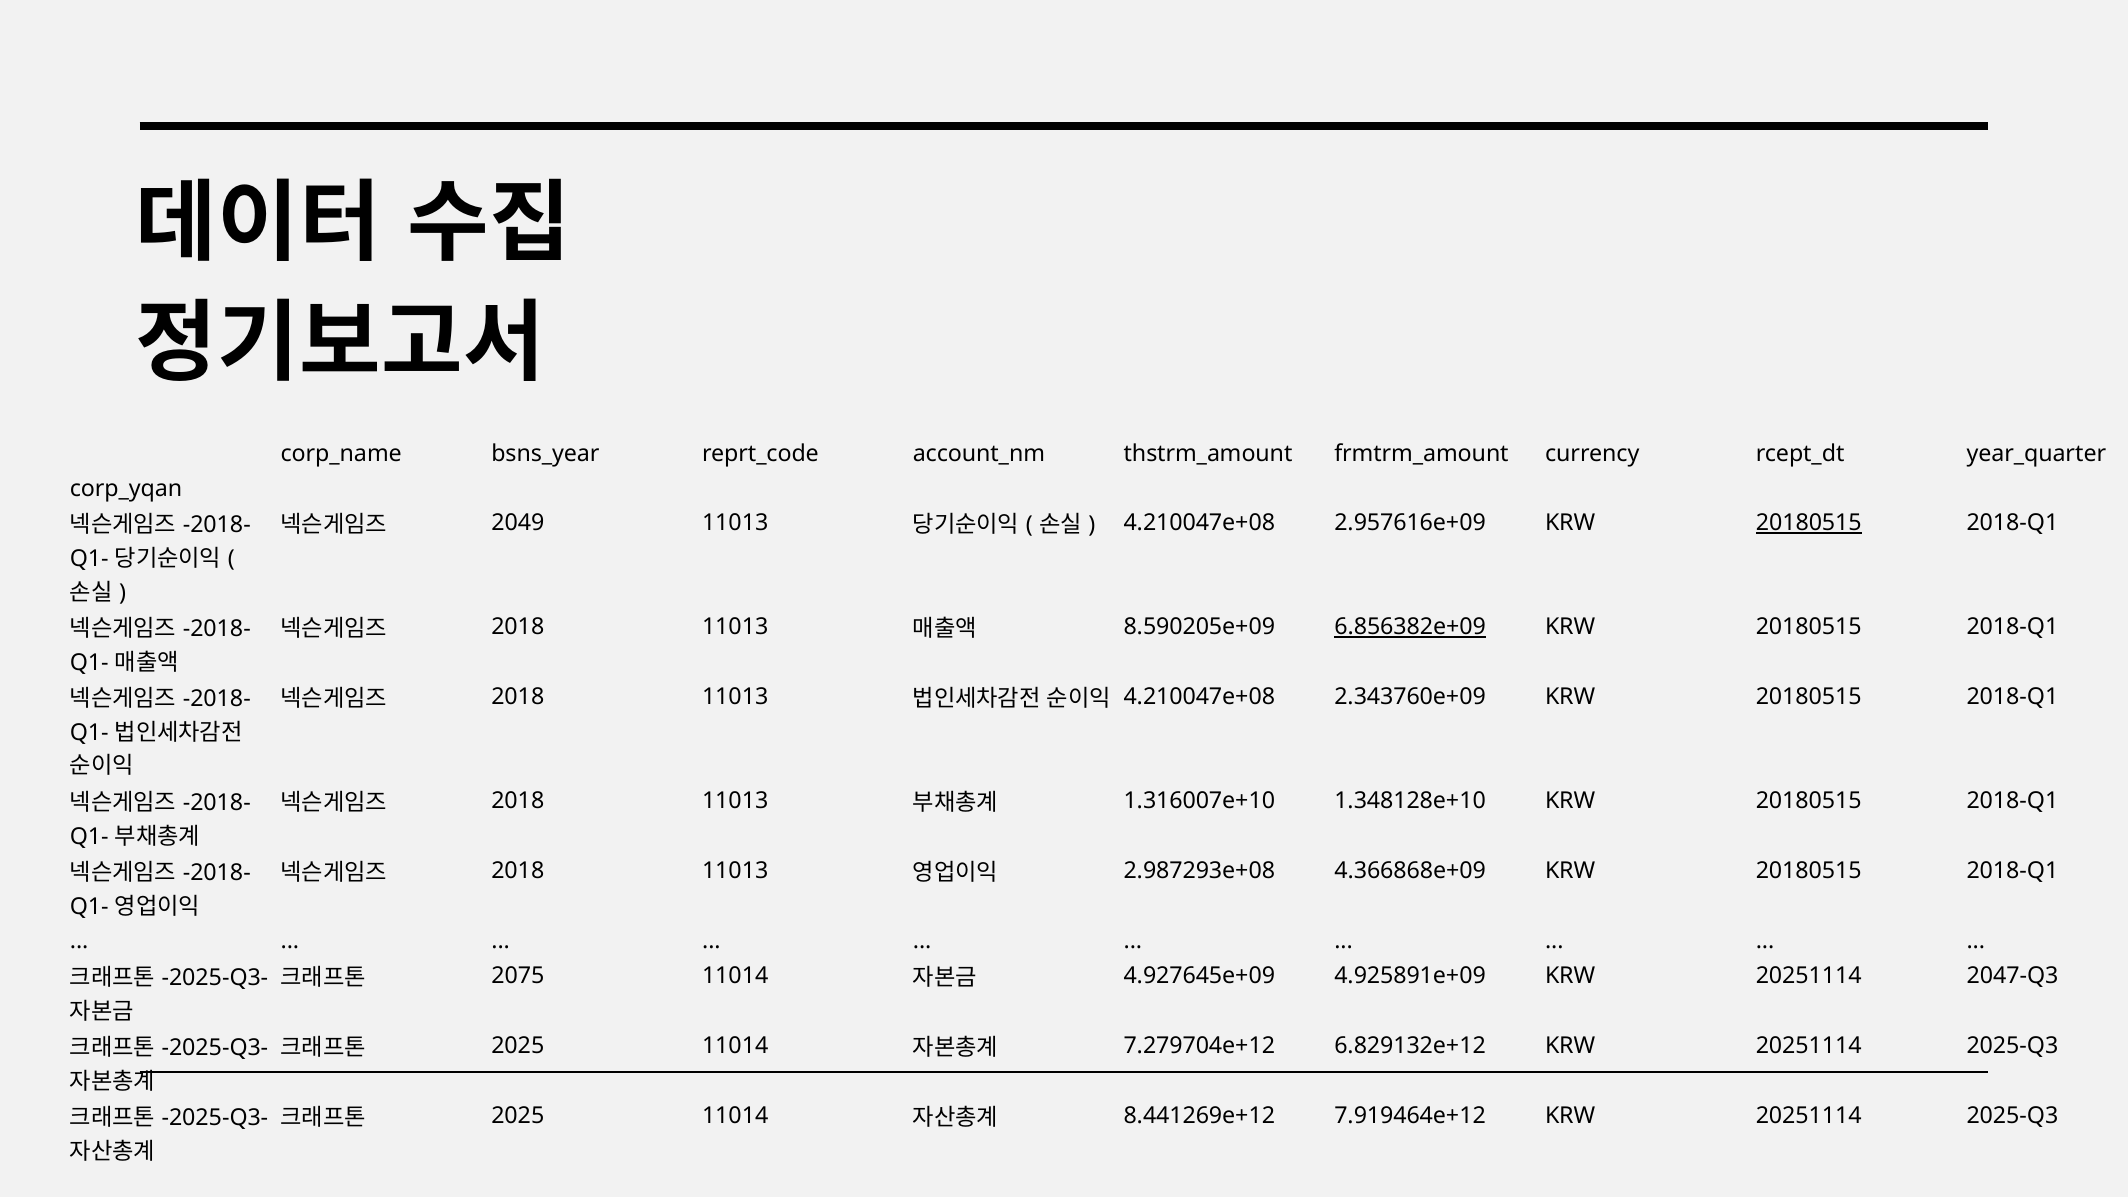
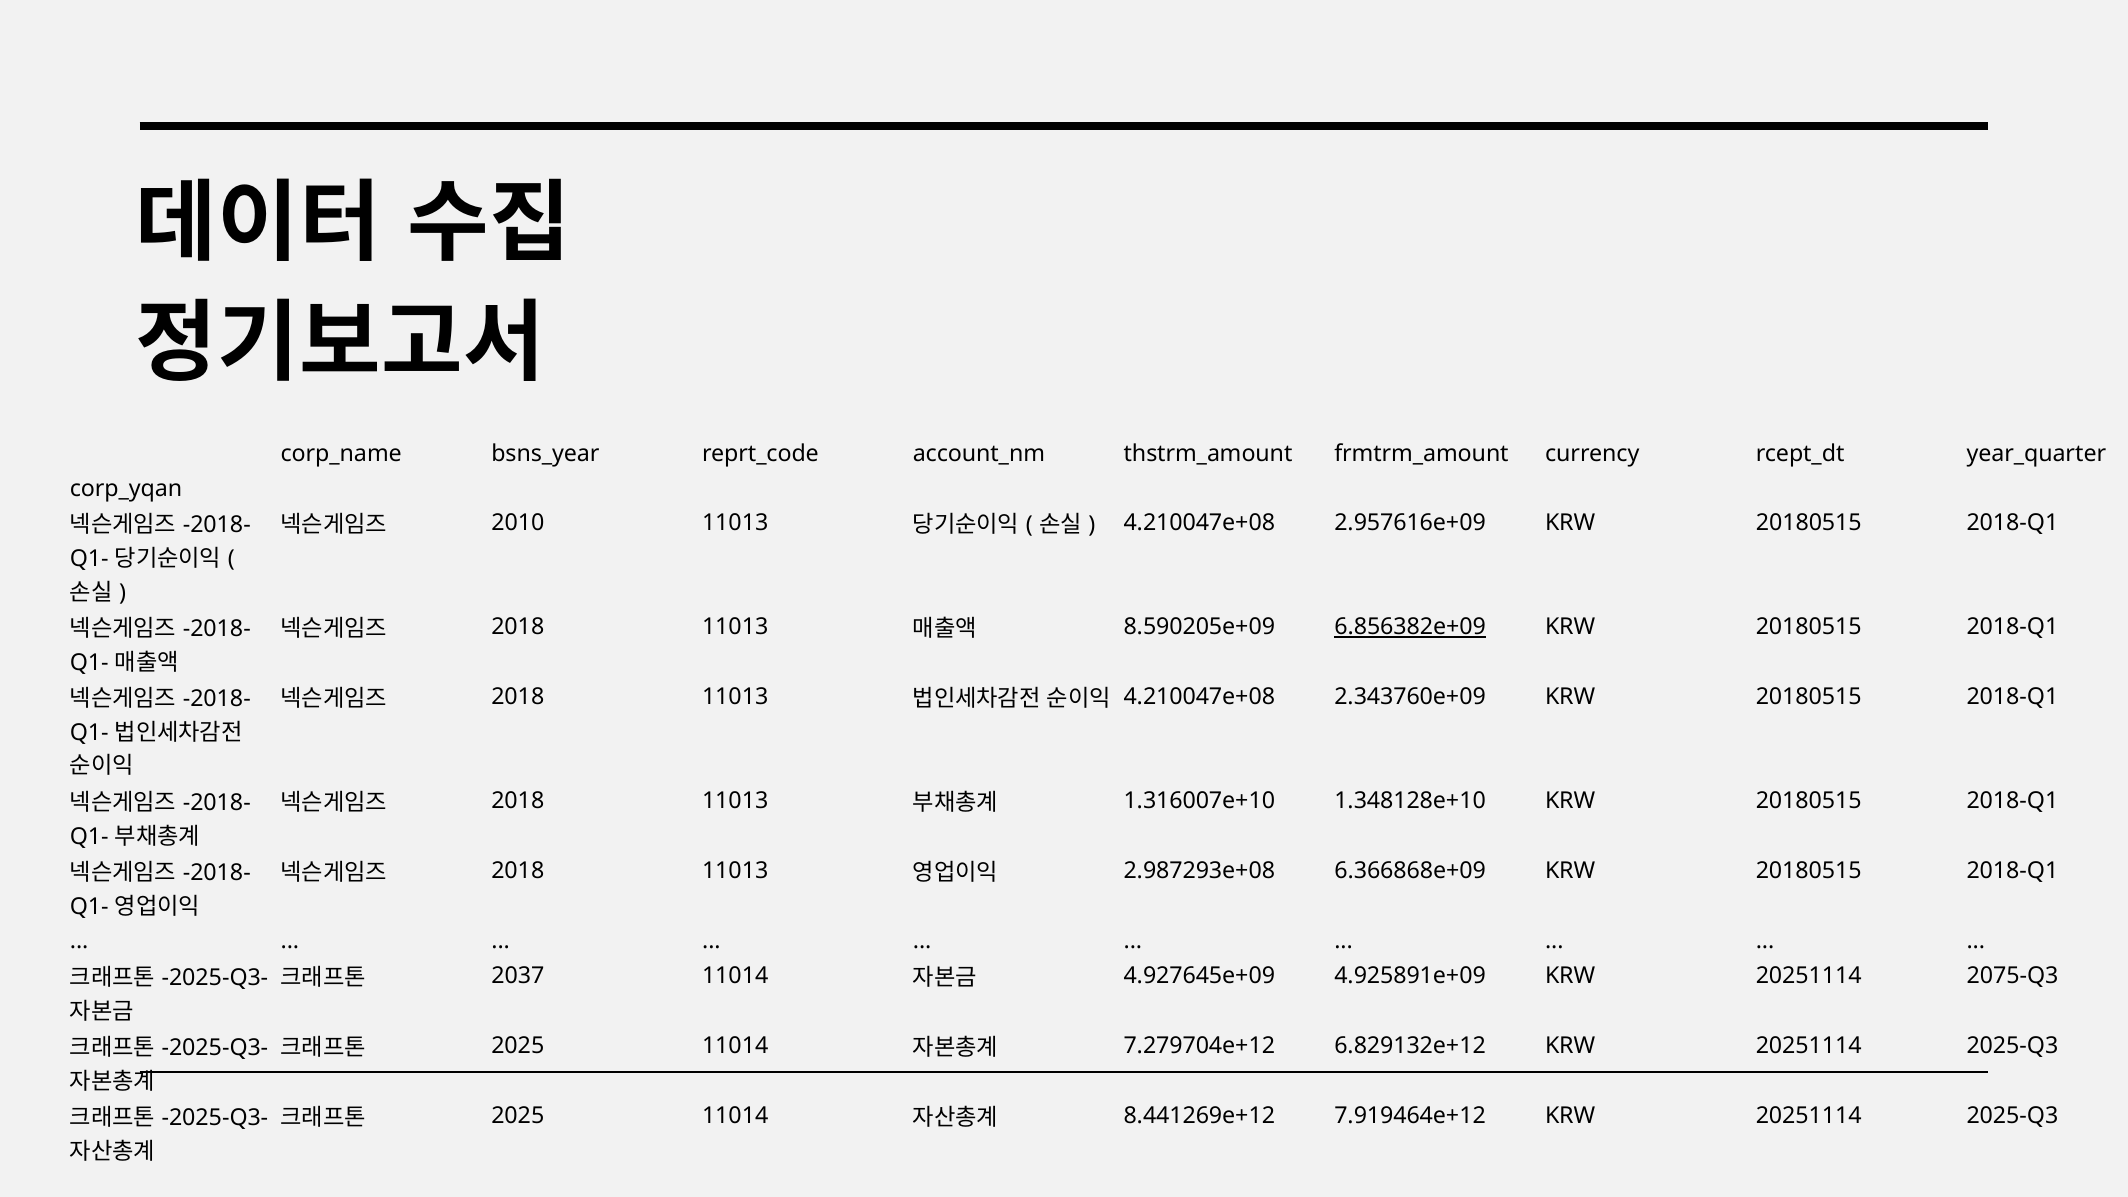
2049: 2049 -> 2010 (518, 523)
20180515 underline: present -> none (1809, 523)
4.366868e+09: 4.366868e+09 -> 6.366868e+09 (1410, 871)
2075: 2075 -> 2037 (518, 976)
2047-Q3: 2047-Q3 -> 2075-Q3 (2013, 976)
